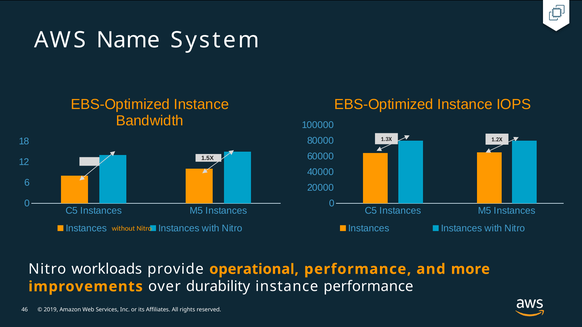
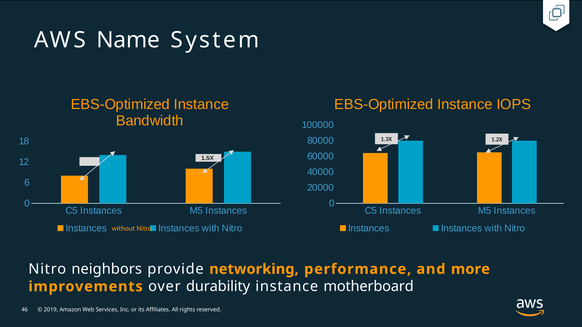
workloads: workloads -> neighbors (107, 269)
operational: operational -> networking (254, 269)
instance performance: performance -> motherboard (369, 287)
